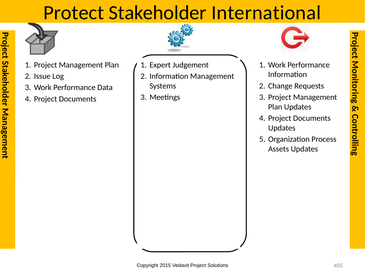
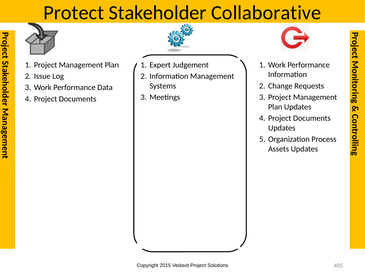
International: International -> Collaborative (266, 13)
